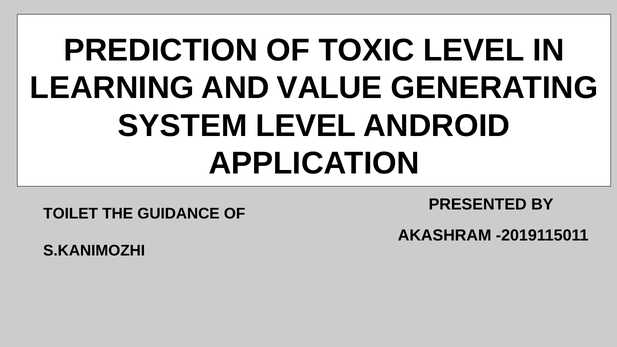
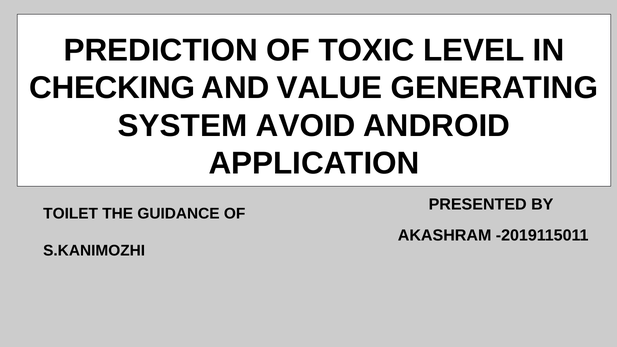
LEARNING: LEARNING -> CHECKING (112, 88)
SYSTEM LEVEL: LEVEL -> AVOID (306, 126)
